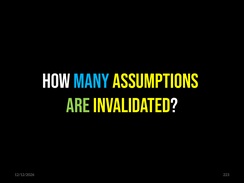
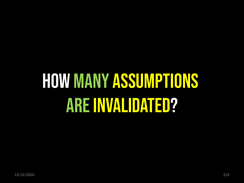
MANY colour: light blue -> light green (91, 81)
